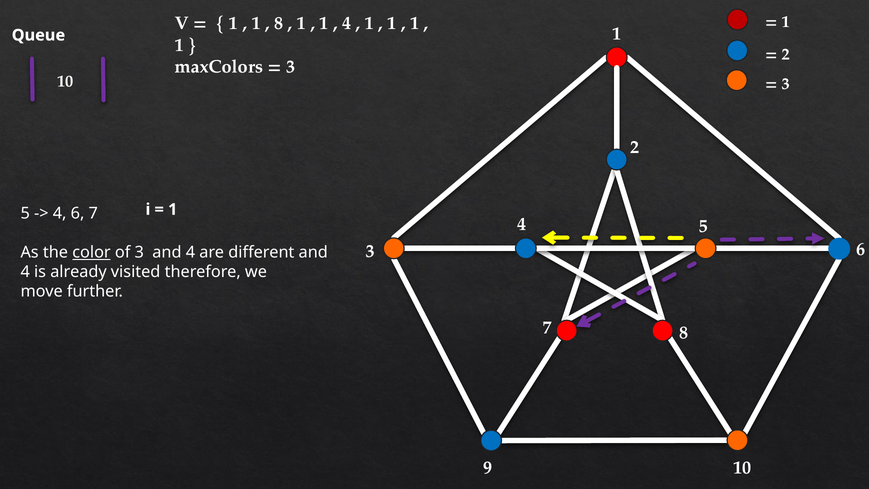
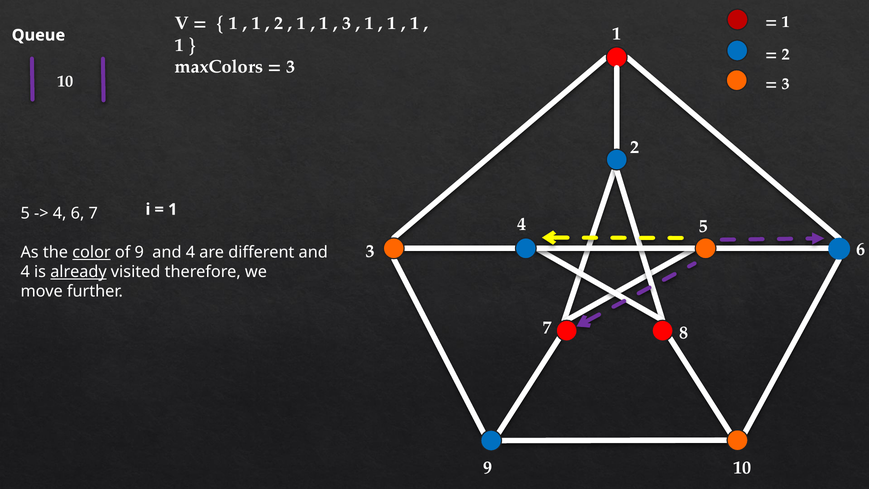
8: 8 -> 2 (279, 23)
4: 4 -> 3 (347, 23)
of 3: 3 -> 9 (139, 252)
already underline: none -> present (78, 272)
